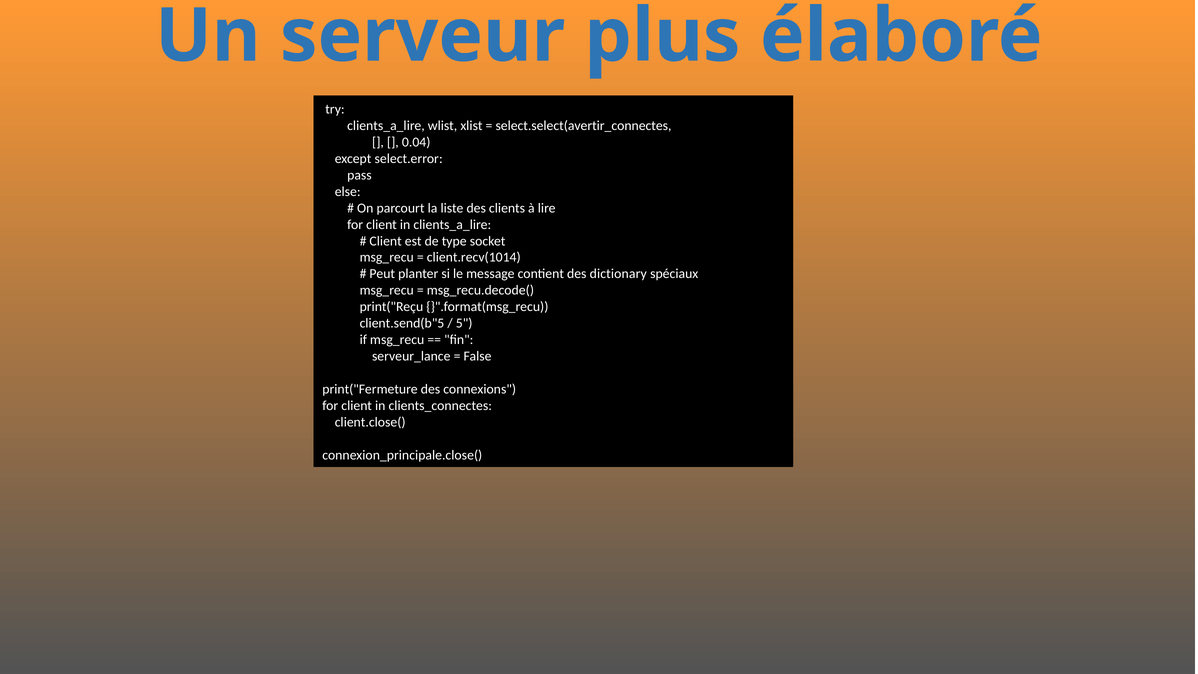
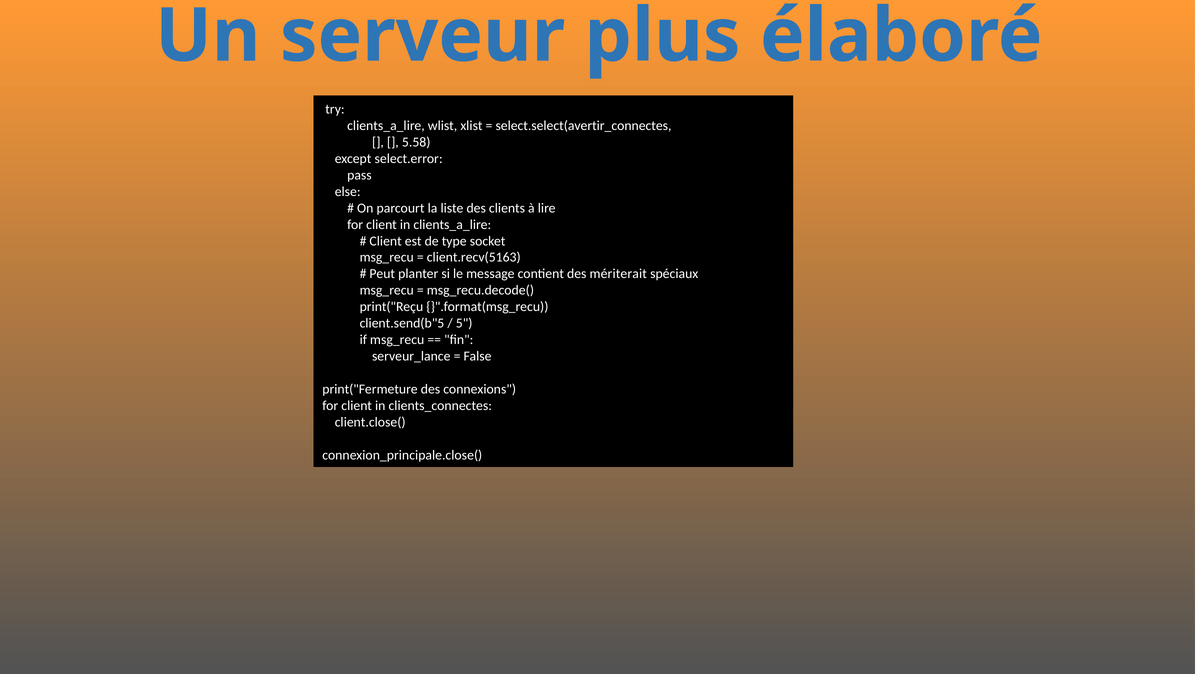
0.04: 0.04 -> 5.58 (416, 142)
client.recv(1014: client.recv(1014 -> client.recv(5163 (474, 257)
dictionary: dictionary -> mériterait (618, 274)
